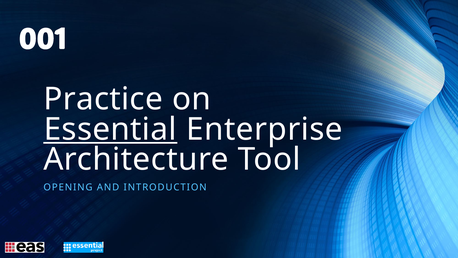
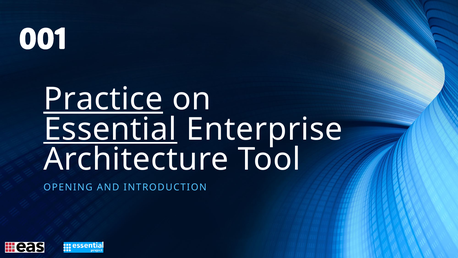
Practice underline: none -> present (103, 99)
